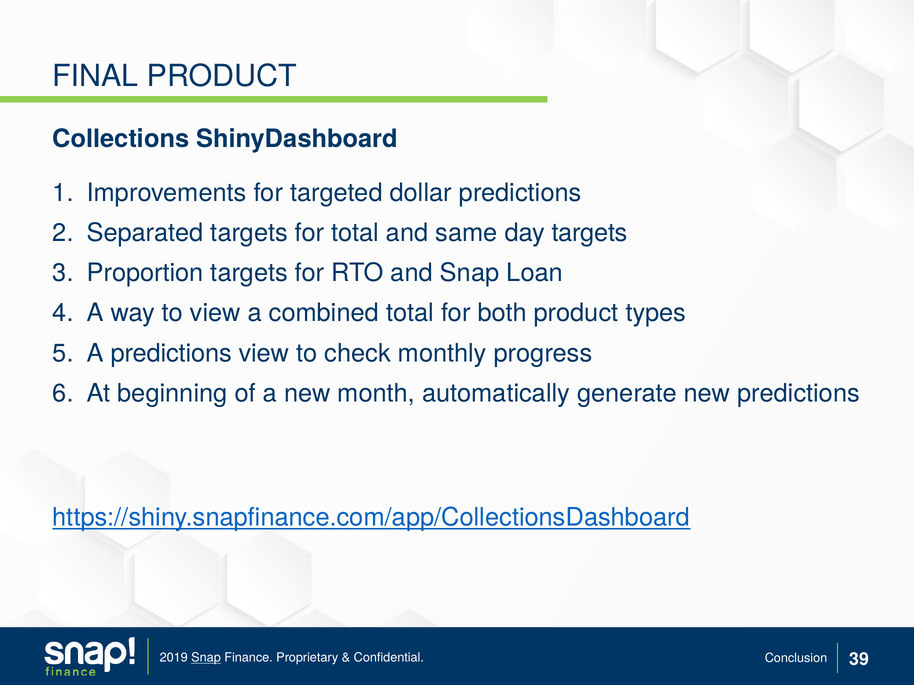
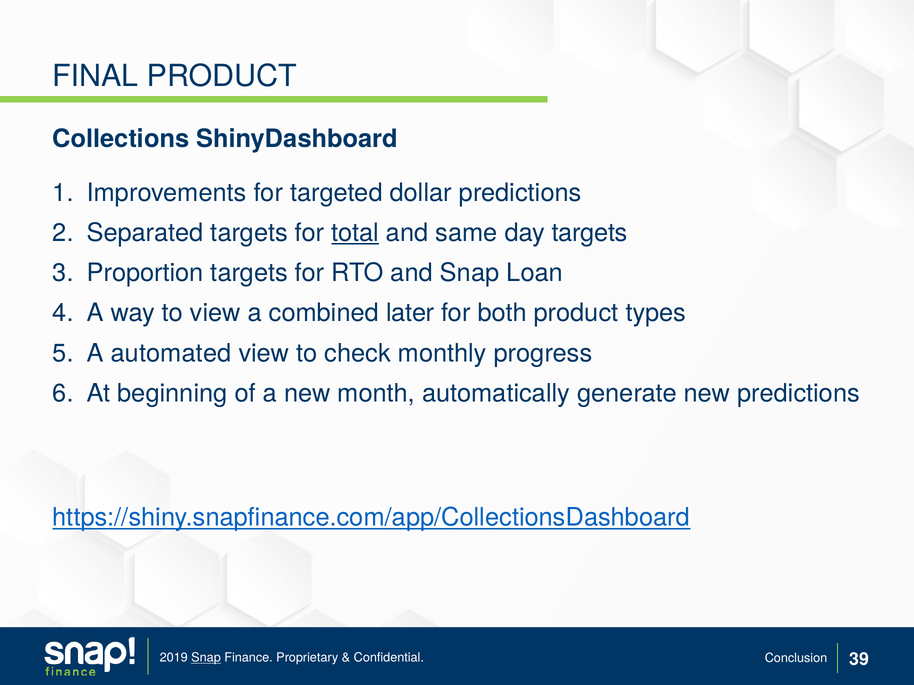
total underline: none -> present (355, 233)
combined total: total -> later (410, 313)
A predictions: predictions -> automated (171, 353)
